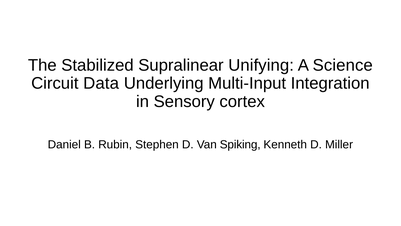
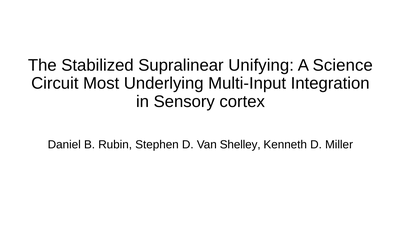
Data: Data -> Most (101, 83)
Spiking: Spiking -> Shelley (240, 144)
